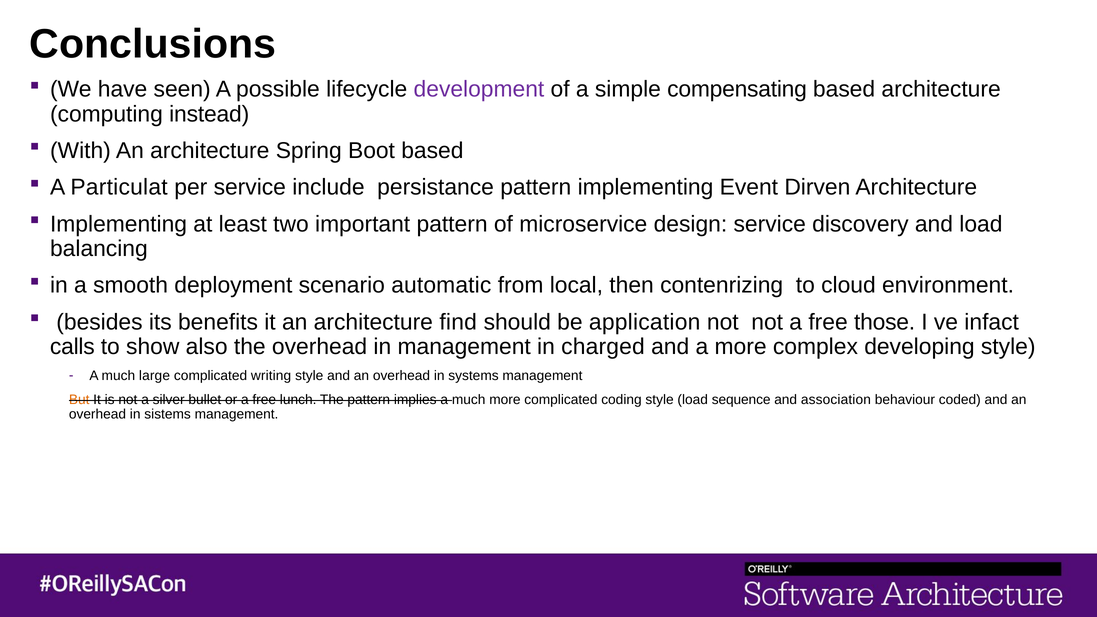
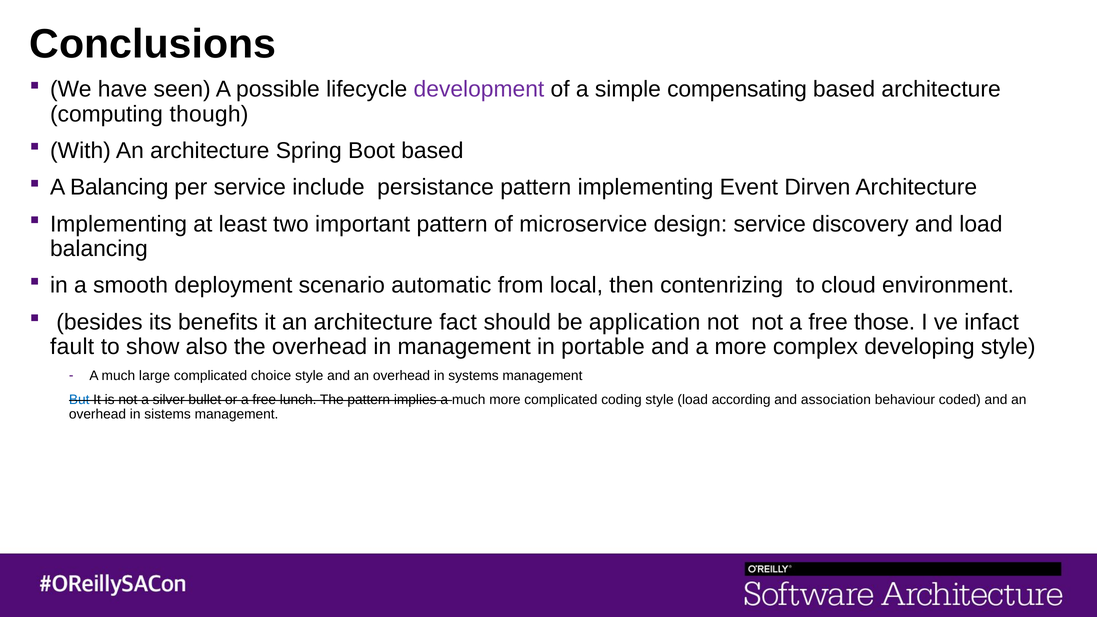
instead: instead -> though (209, 114)
A Particulat: Particulat -> Balancing (119, 187)
find: find -> fact (458, 322)
calls: calls -> fault (72, 347)
charged: charged -> portable (603, 347)
writing: writing -> choice (271, 376)
But colour: orange -> blue (79, 400)
sequence: sequence -> according (741, 400)
